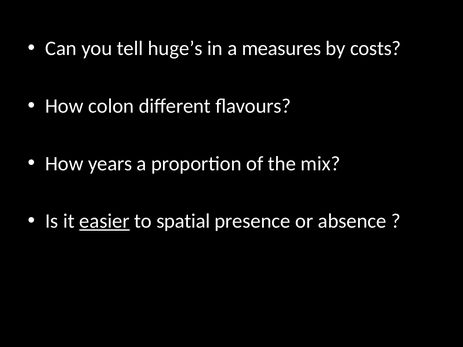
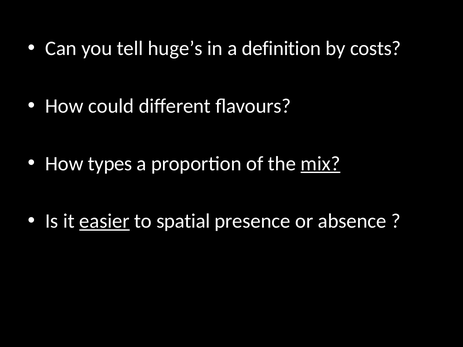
measures: measures -> definition (281, 48)
colon: colon -> could (111, 106)
years: years -> types (110, 164)
mix underline: none -> present (320, 164)
